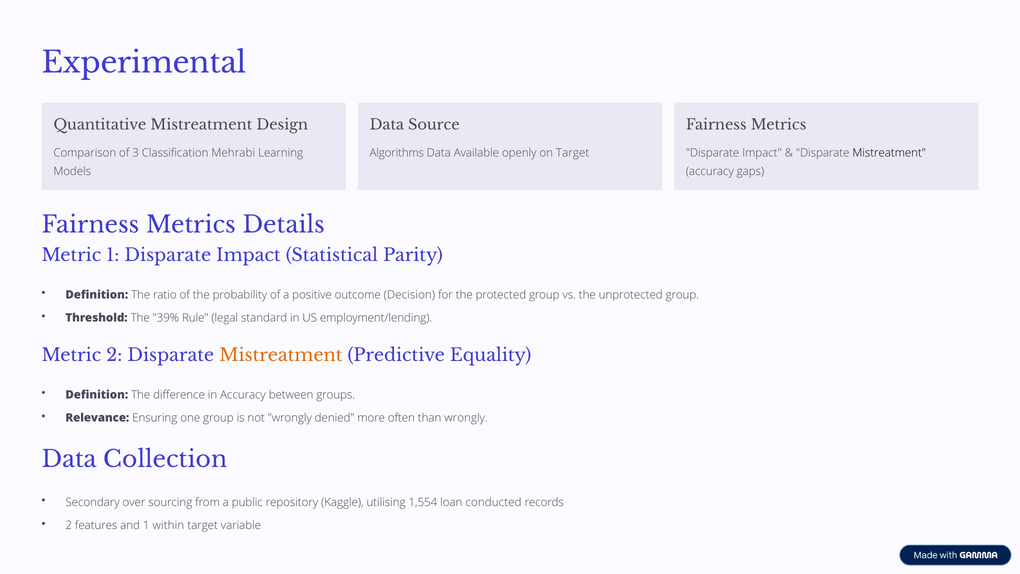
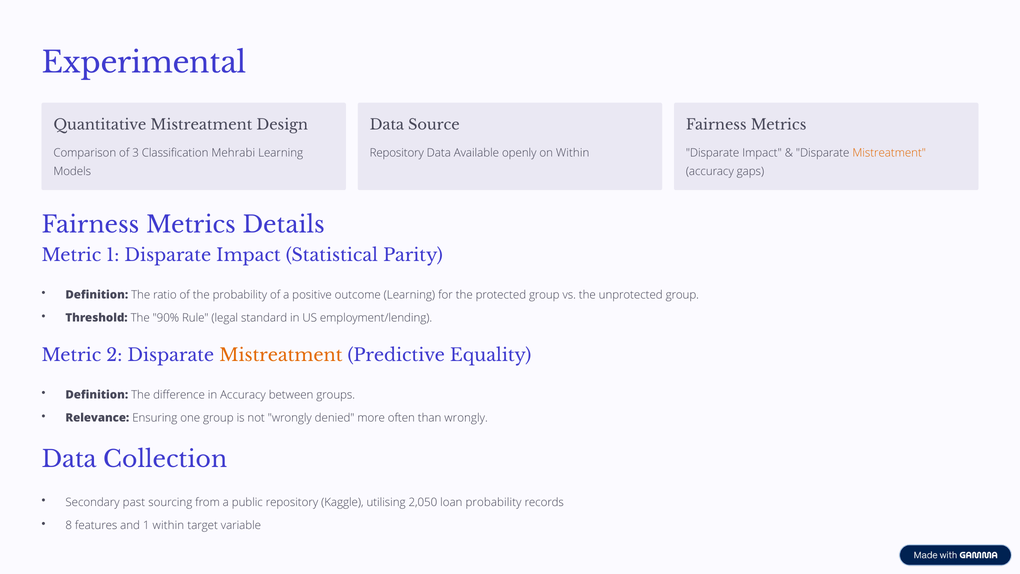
Algorithms: Algorithms -> Repository (397, 153)
on Target: Target -> Within (573, 153)
Mistreatment colour: black -> orange (889, 153)
outcome Decision: Decision -> Learning (409, 295)
39%: 39% -> 90% (166, 318)
over: over -> past (134, 502)
1,554: 1,554 -> 2,050 (423, 502)
loan conducted: conducted -> probability (494, 502)
2: 2 -> 8 (69, 525)
